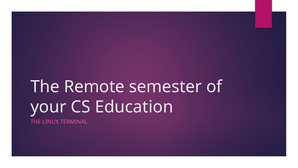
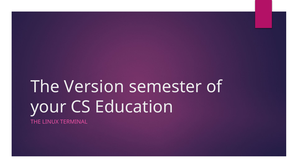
Remote: Remote -> Version (94, 87)
